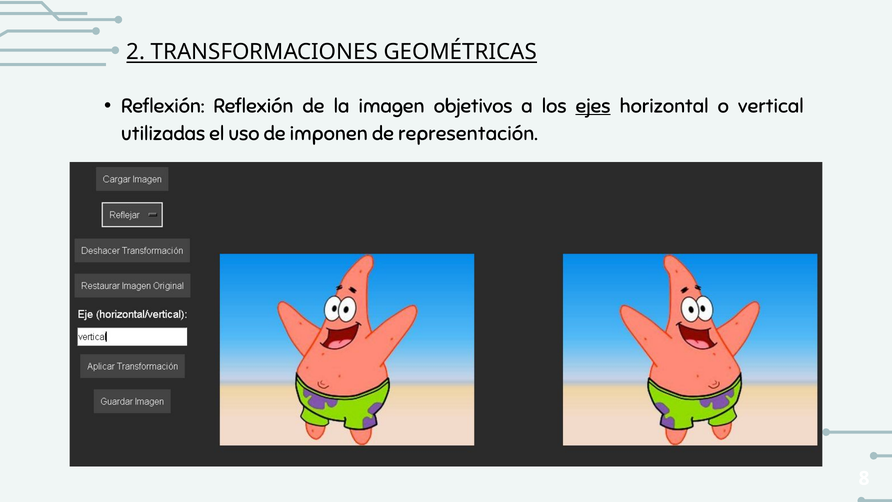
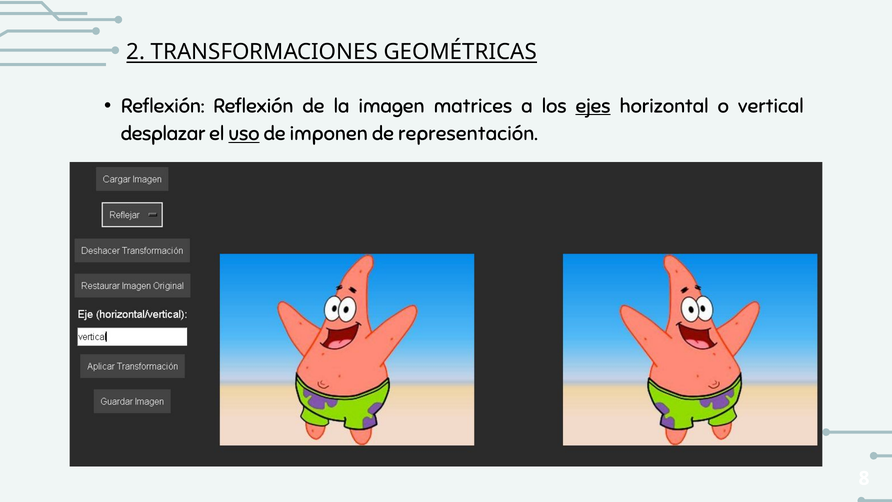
objetivos: objetivos -> matrices (473, 106)
utilizadas: utilizadas -> desplazar (163, 134)
uso underline: none -> present (244, 134)
